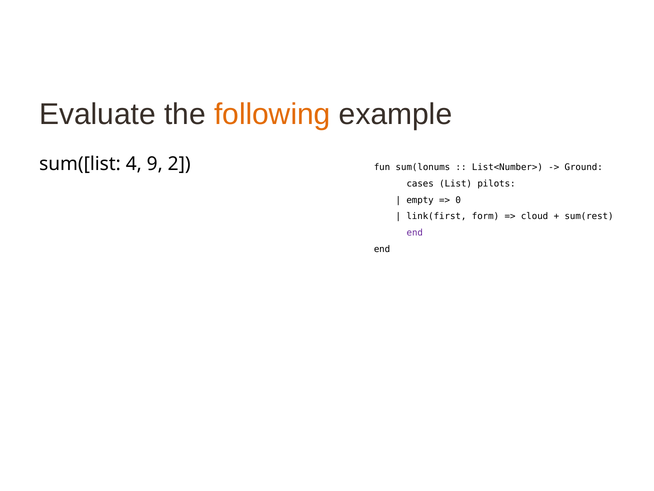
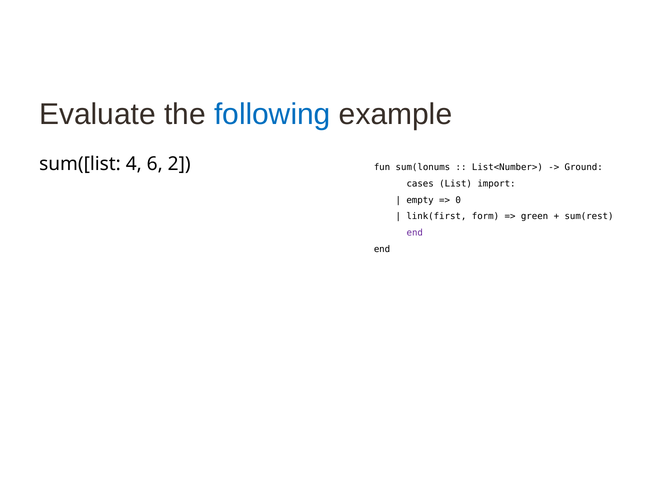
following colour: orange -> blue (272, 114)
9: 9 -> 6 (155, 164)
pilots: pilots -> import (496, 183)
cloud: cloud -> green (535, 216)
